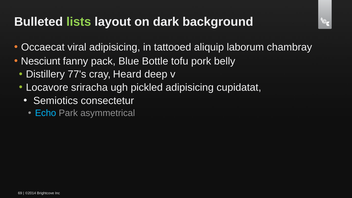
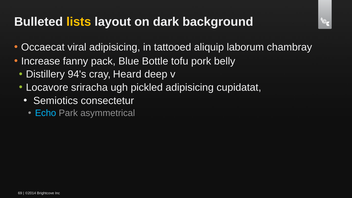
lists colour: light green -> yellow (79, 22)
Nesciunt: Nesciunt -> Increase (41, 61)
77's: 77's -> 94's (77, 74)
